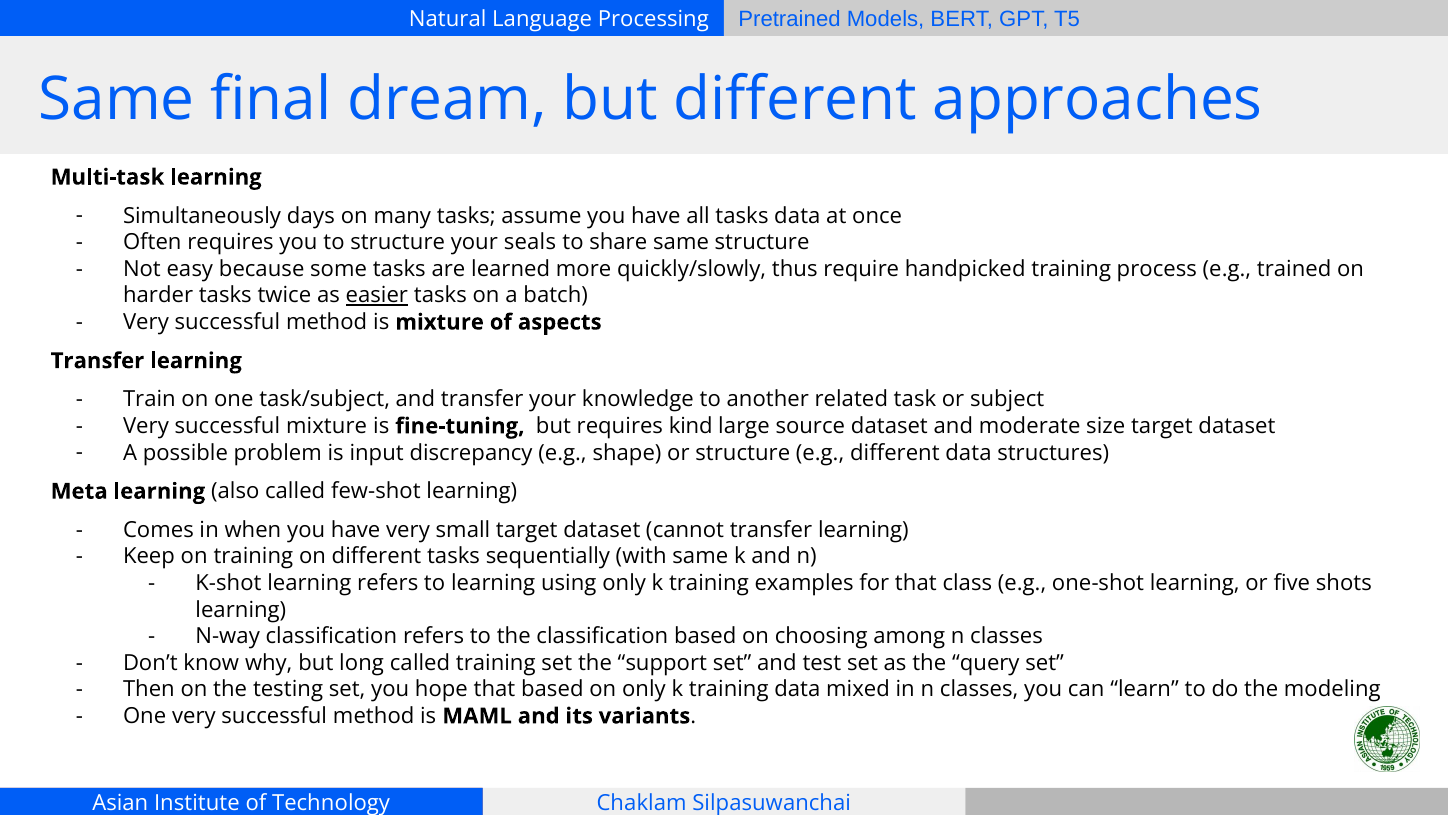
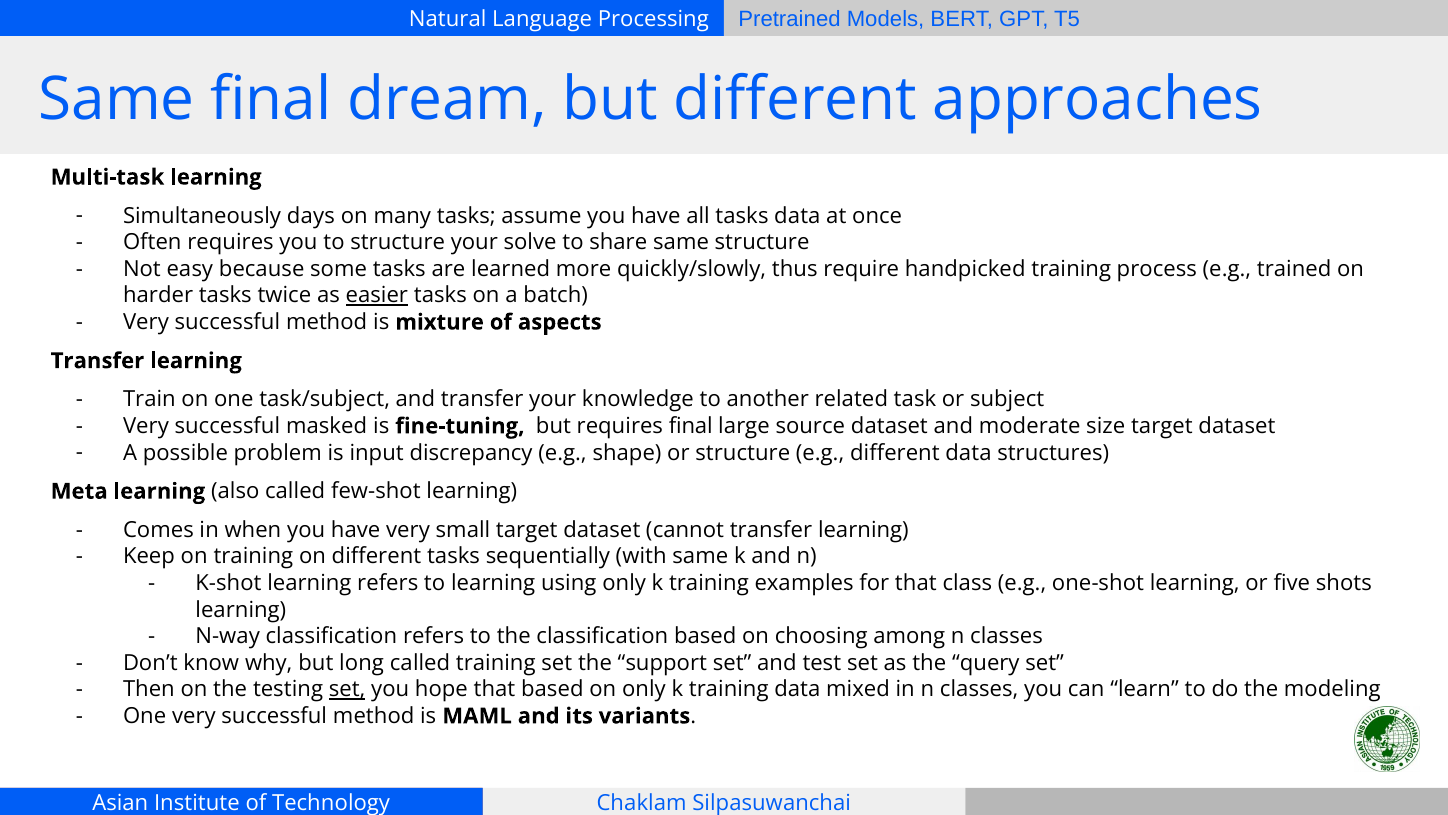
seals: seals -> solve (530, 242)
successful mixture: mixture -> masked (327, 426)
requires kind: kind -> final (691, 426)
set underline: none -> present (347, 689)
